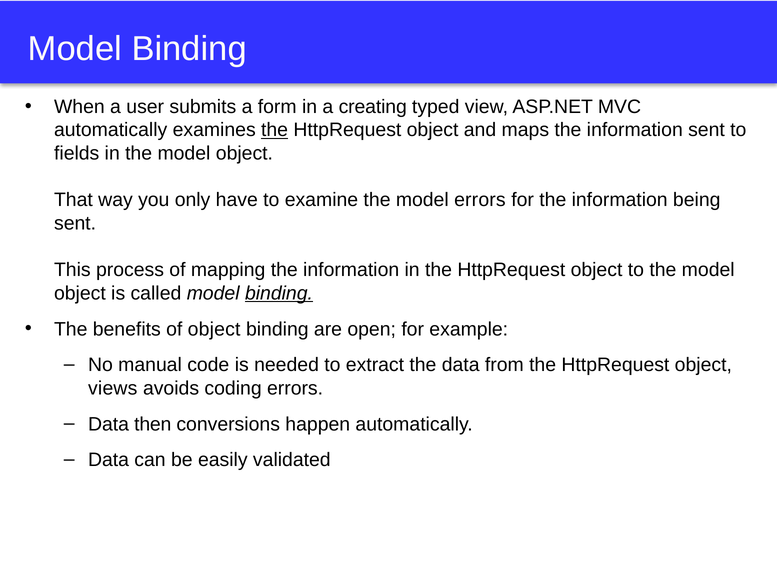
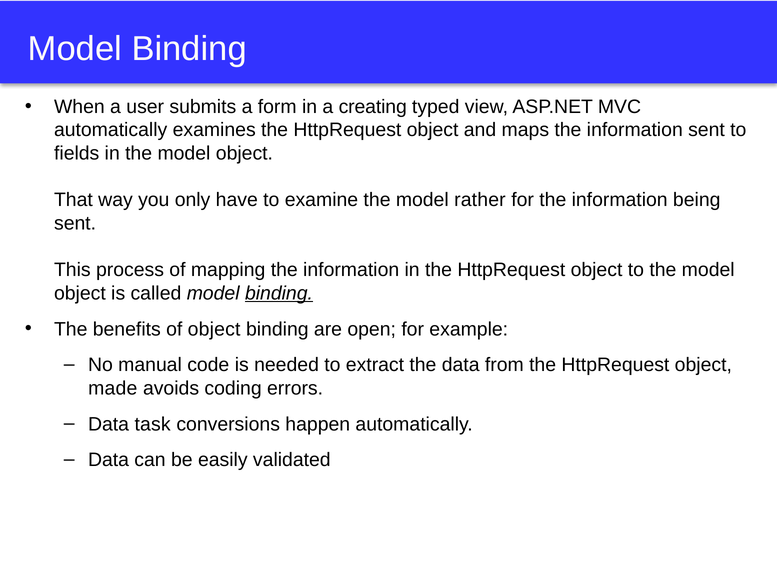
the underline: present -> none (275, 130)
model errors: errors -> rather (480, 200)
views: views -> made (113, 388)
then: then -> task (153, 424)
